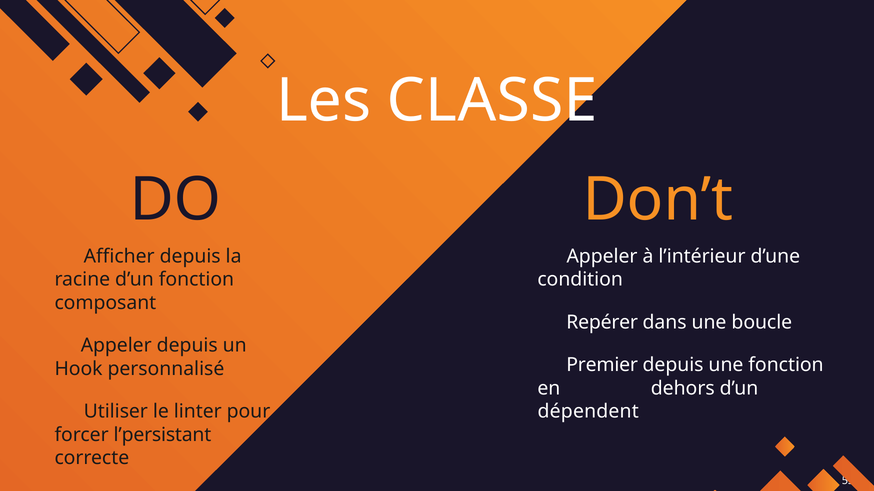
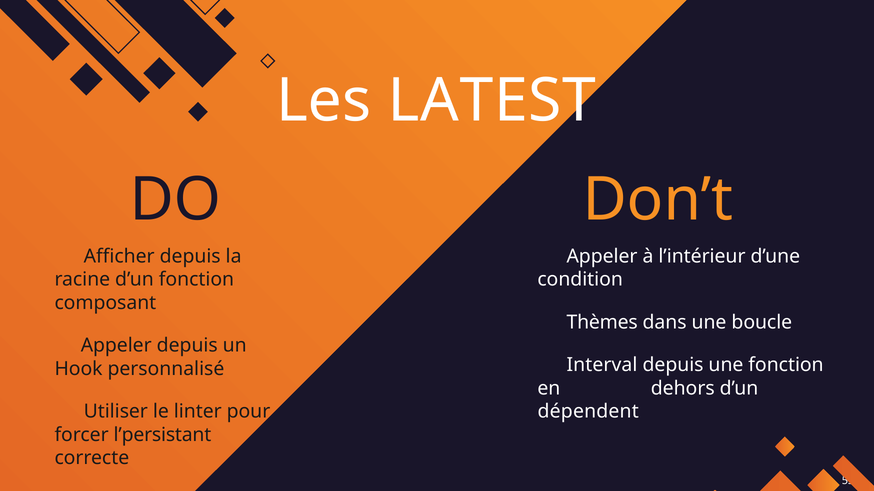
CLASSE: CLASSE -> LATEST (492, 101)
Repérer: Repérer -> Thèmes (602, 323)
Premier: Premier -> Interval (602, 365)
